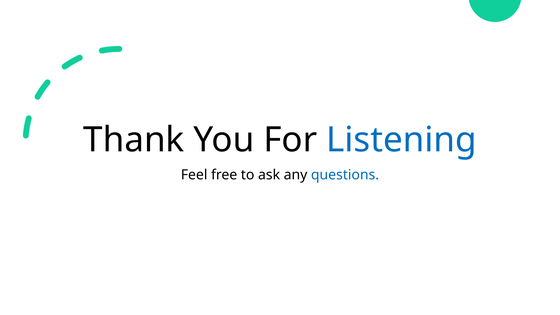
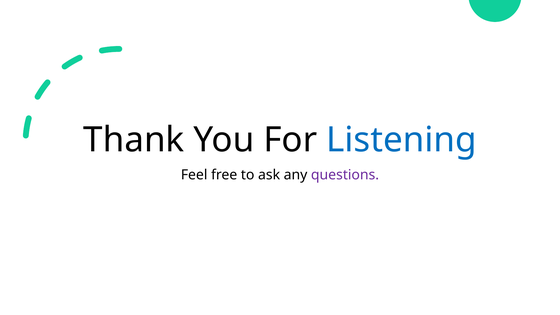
questions colour: blue -> purple (345, 175)
